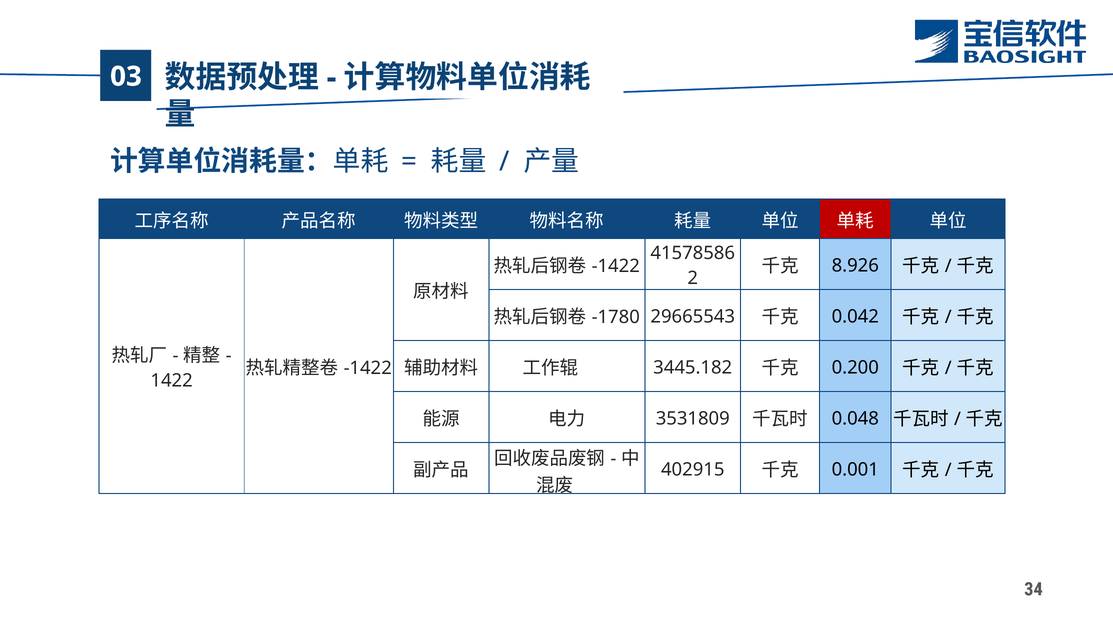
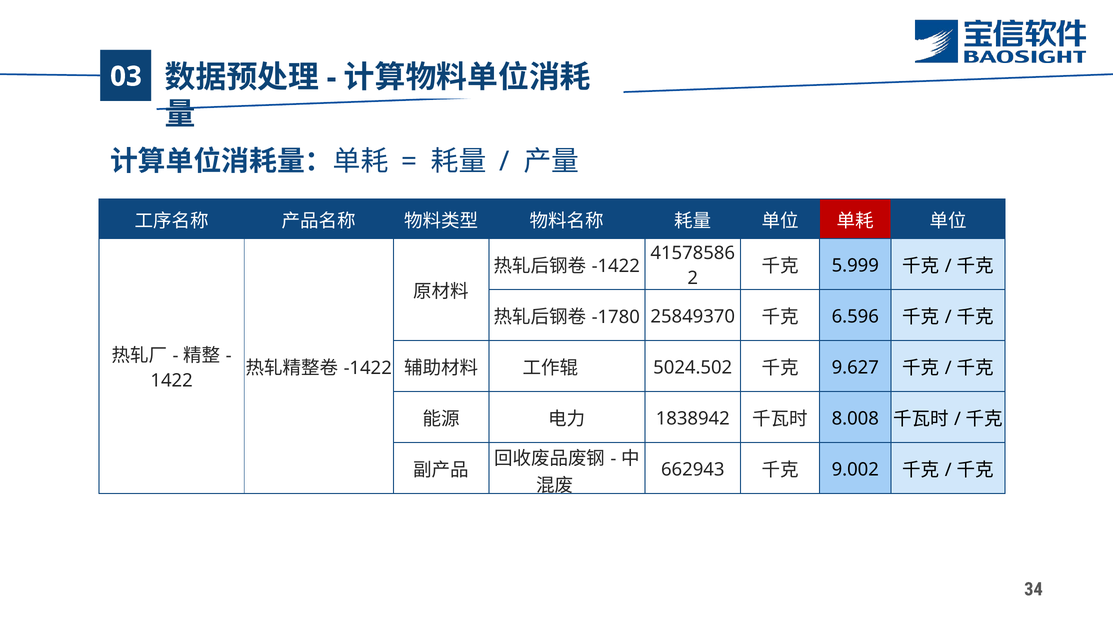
8.926: 8.926 -> 5.999 (855, 265)
29665543: 29665543 -> 25849370 (693, 316)
0.042: 0.042 -> 6.596 (855, 316)
3445.182: 3445.182 -> 5024.502 (693, 367)
0.200: 0.200 -> 9.627 (855, 367)
3531809: 3531809 -> 1838942 (693, 418)
0.048: 0.048 -> 8.008 (855, 418)
402915: 402915 -> 662943 (693, 469)
0.001: 0.001 -> 9.002 (855, 469)
